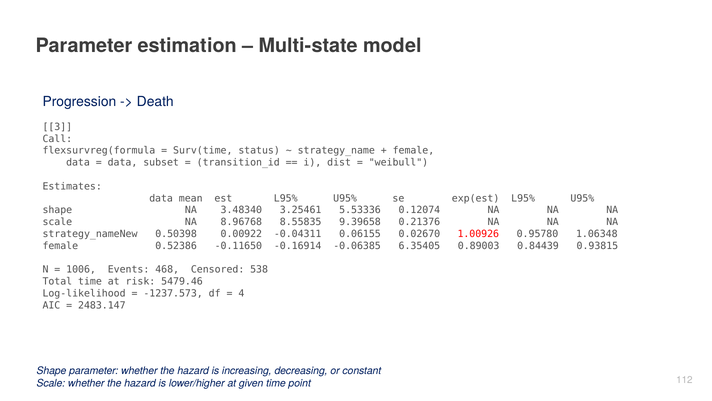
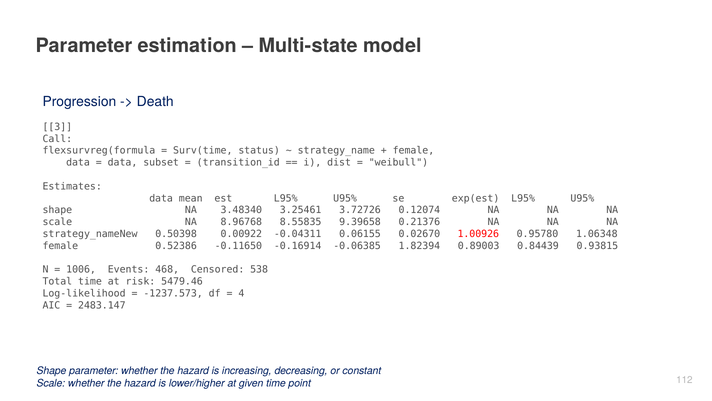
5.53336: 5.53336 -> 3.72726 (360, 210)
6.35405: 6.35405 -> 1.82394 (419, 246)
